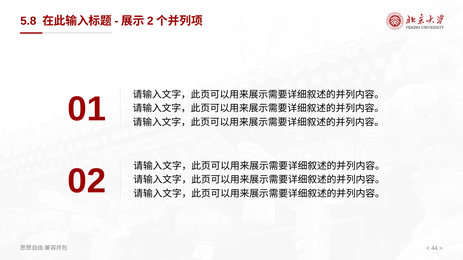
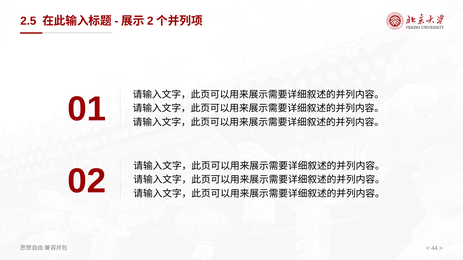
5.8: 5.8 -> 2.5 (28, 21)
